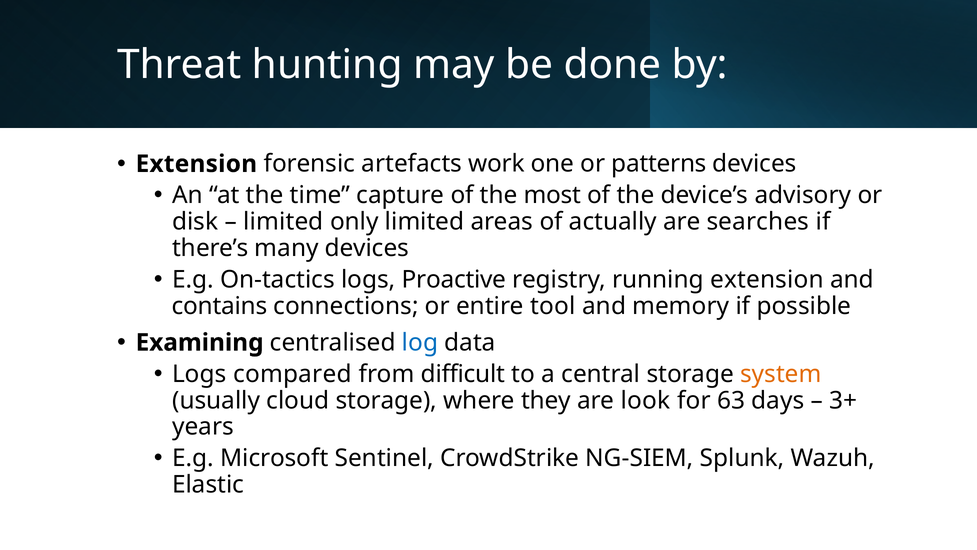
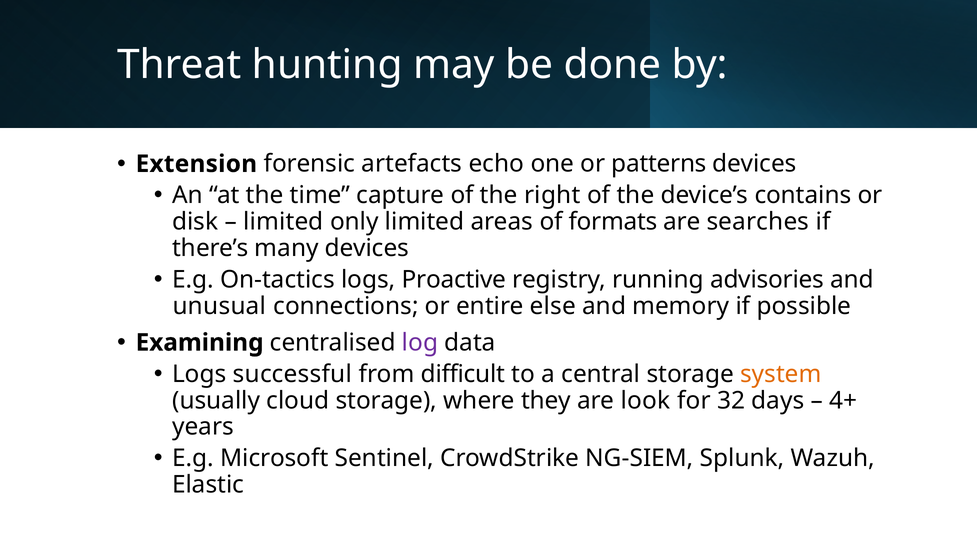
work: work -> echo (496, 164)
most: most -> right (552, 195)
advisory: advisory -> contains (803, 195)
actually: actually -> formats (613, 222)
running extension: extension -> advisories (767, 279)
contains: contains -> unusual (219, 306)
tool: tool -> else (553, 306)
log colour: blue -> purple (420, 342)
compared: compared -> successful (292, 374)
63: 63 -> 32 (731, 400)
3+: 3+ -> 4+ (843, 400)
